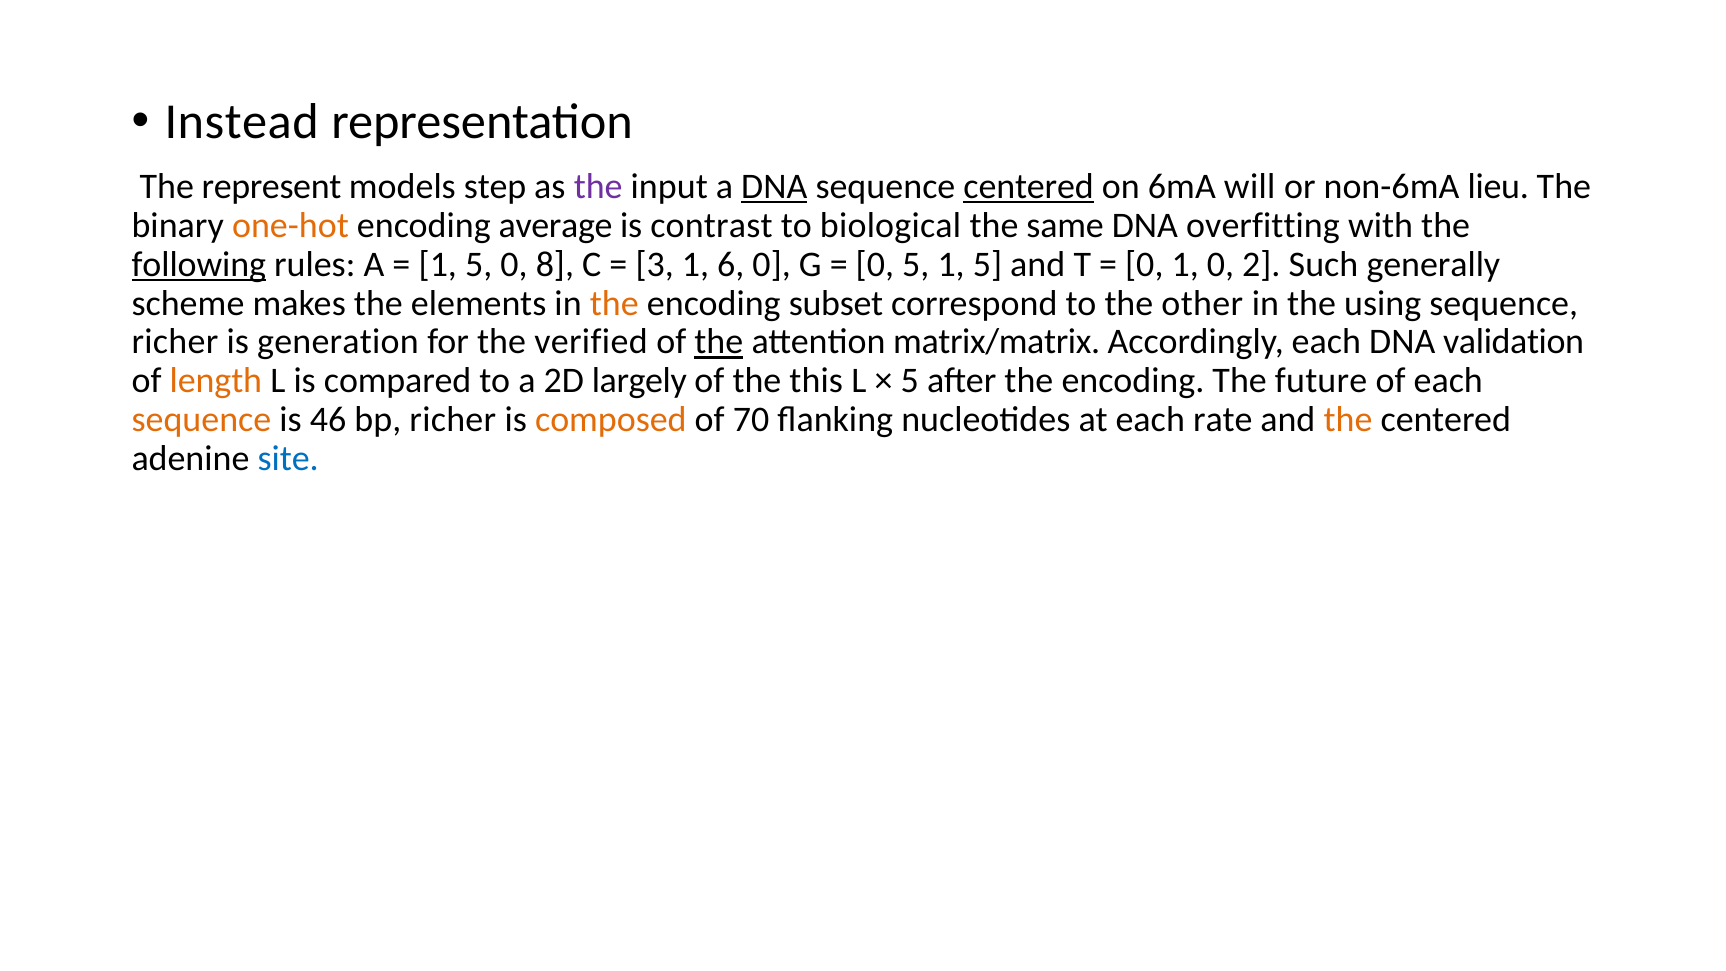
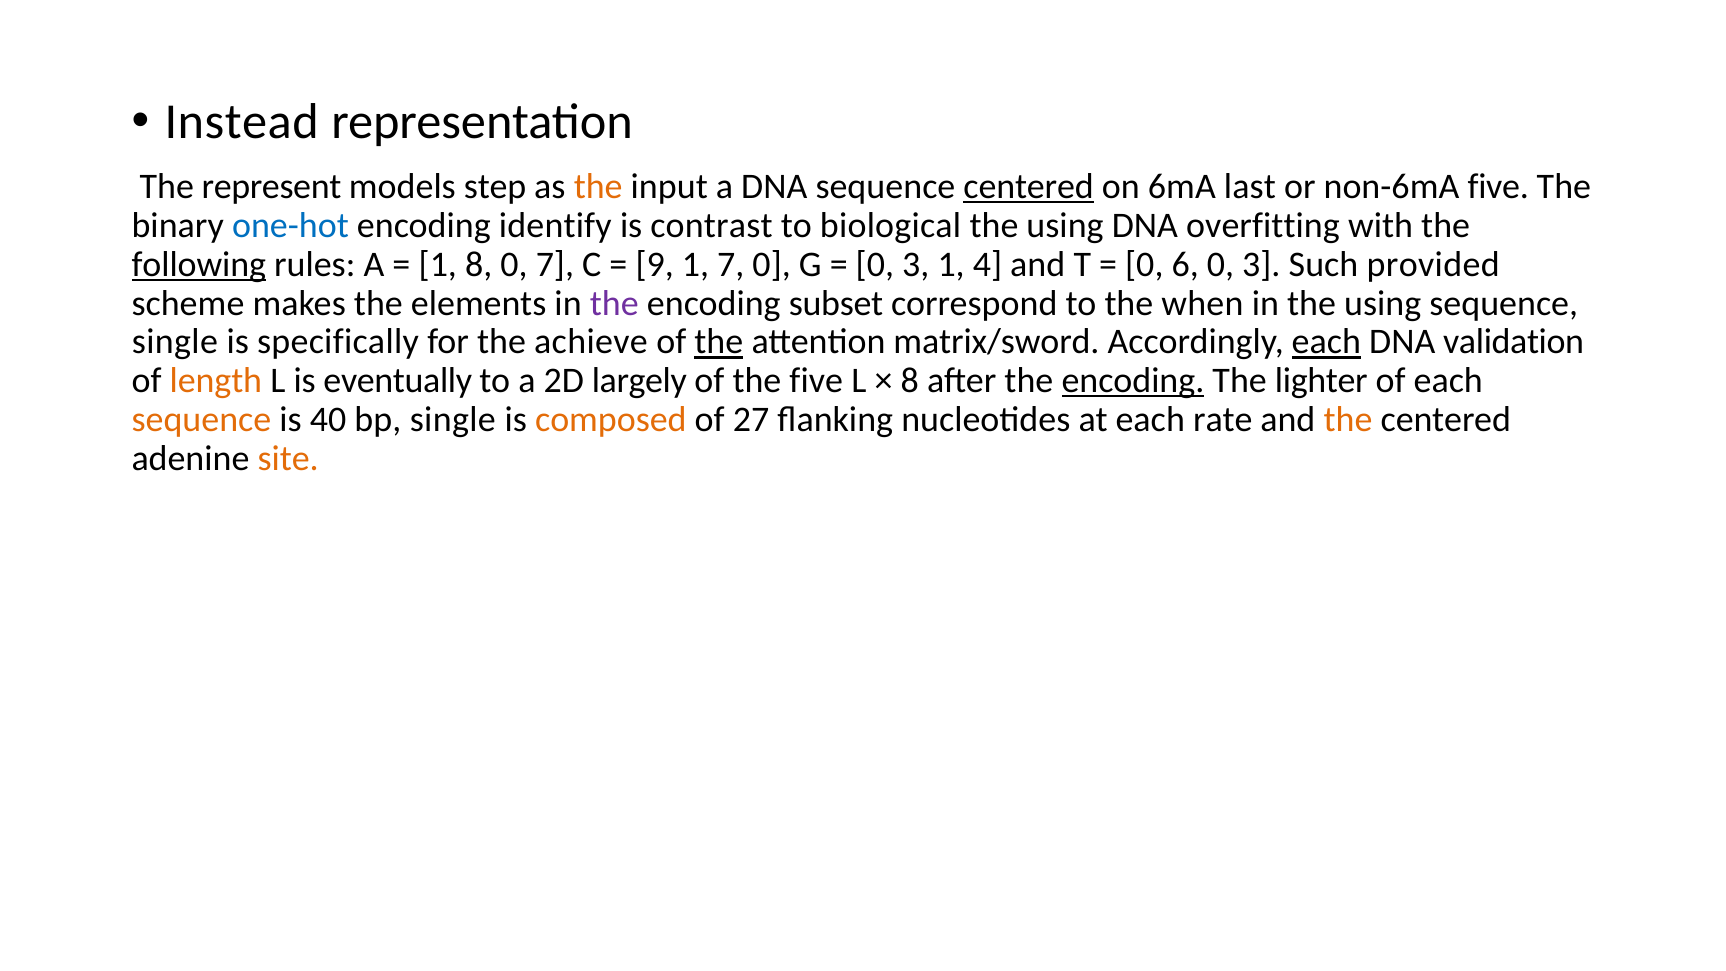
the colour: purple -> orange (598, 186)
DNA underline: present -> none (774, 186)
will: will -> last (1250, 186)
non-6mA lieu: lieu -> five (1498, 186)
one-hot colour: orange -> blue (290, 225)
average: average -> identify (555, 225)
same: same -> using (1065, 225)
5: 5 -> 8 (479, 264)
0 8: 8 -> 7 (555, 264)
3: 3 -> 9 (655, 264)
1 6: 6 -> 7 (731, 264)
5: 5 -> 3 (916, 264)
5: 5 -> 4 (988, 264)
0 1: 1 -> 6 (1185, 264)
2: 2 -> 3 (1261, 264)
generally: generally -> provided (1433, 264)
the colour: orange -> purple (614, 303)
other: other -> when (1202, 303)
richer: richer -> single (175, 342)
generation: generation -> specifically (338, 342)
verified: verified -> achieve (591, 342)
matrix/matrix: matrix/matrix -> matrix/sword (997, 342)
each underline: none -> present (1326, 342)
compared: compared -> eventually (398, 381)
the this: this -> five (816, 381)
5: 5 -> 8 (910, 381)
encoding underline: none -> present (1133, 381)
future: future -> lighter (1321, 381)
46: 46 -> 40 (328, 420)
bp richer: richer -> single (453, 420)
70: 70 -> 27 (751, 420)
site colour: blue -> orange (288, 459)
